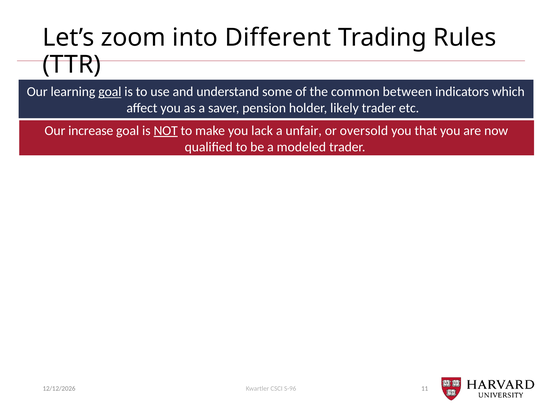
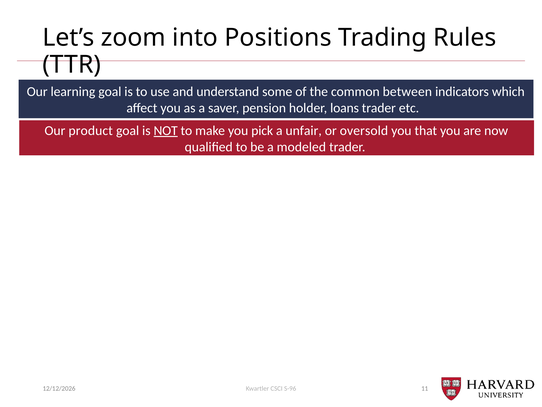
Different: Different -> Positions (278, 38)
goal underline: present -> none (110, 92)
likely: likely -> loans (345, 108)
increase: increase -> product (91, 130)
lack: lack -> pick (262, 130)
